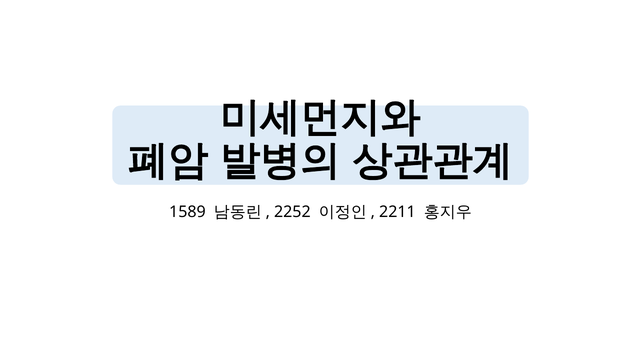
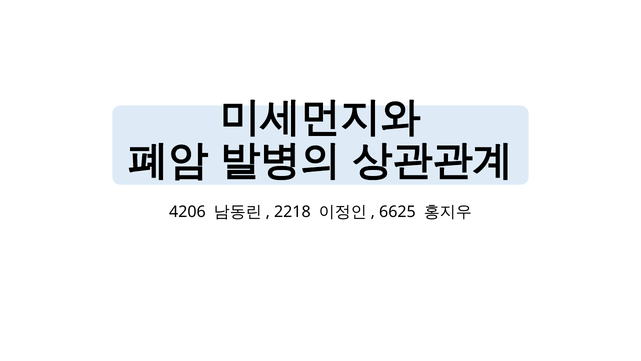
1589: 1589 -> 4206 (187, 212)
2252: 2252 -> 2218 (292, 212)
2211: 2211 -> 6625 (397, 212)
